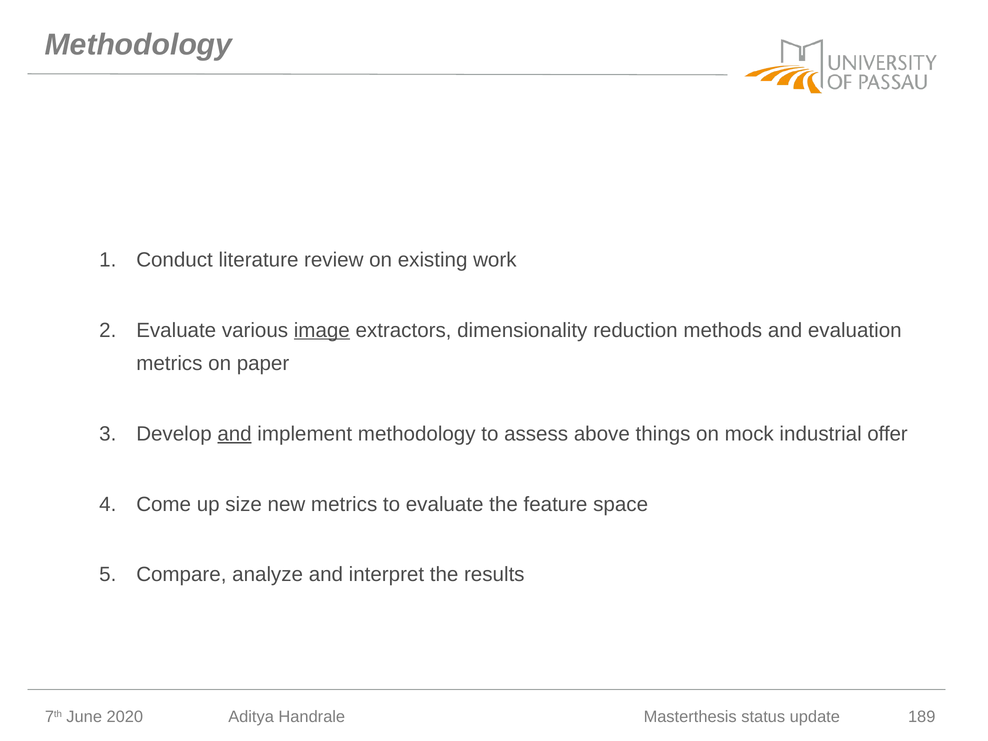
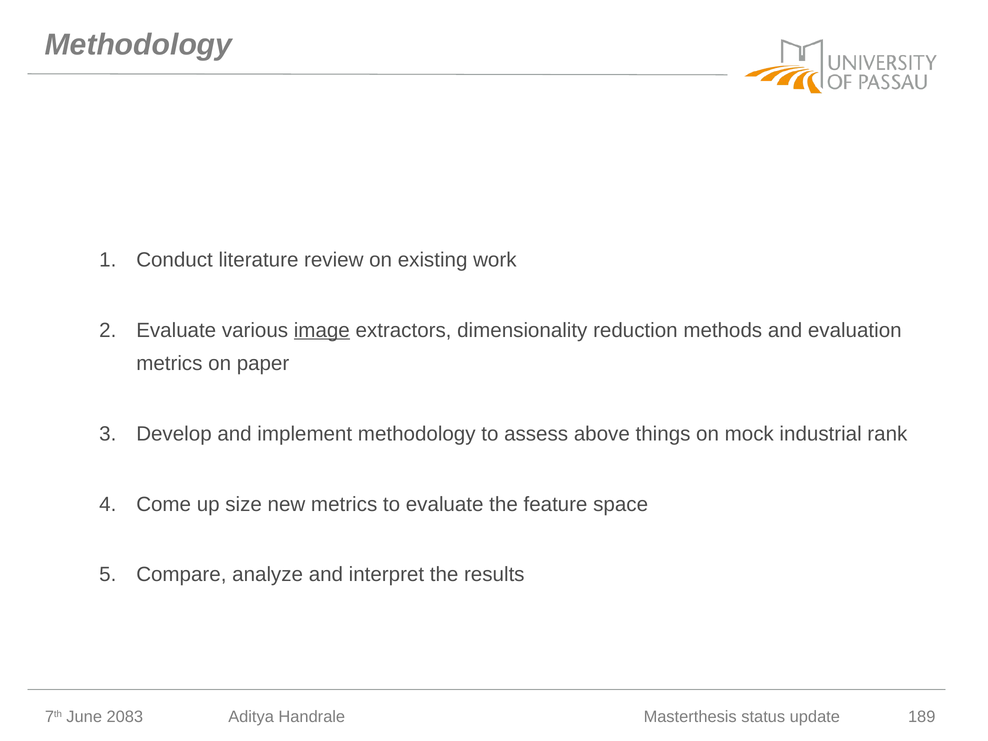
and underline: present -> none (235, 434)
offer: offer -> rank (887, 434)
2020: 2020 -> 2083 (125, 717)
